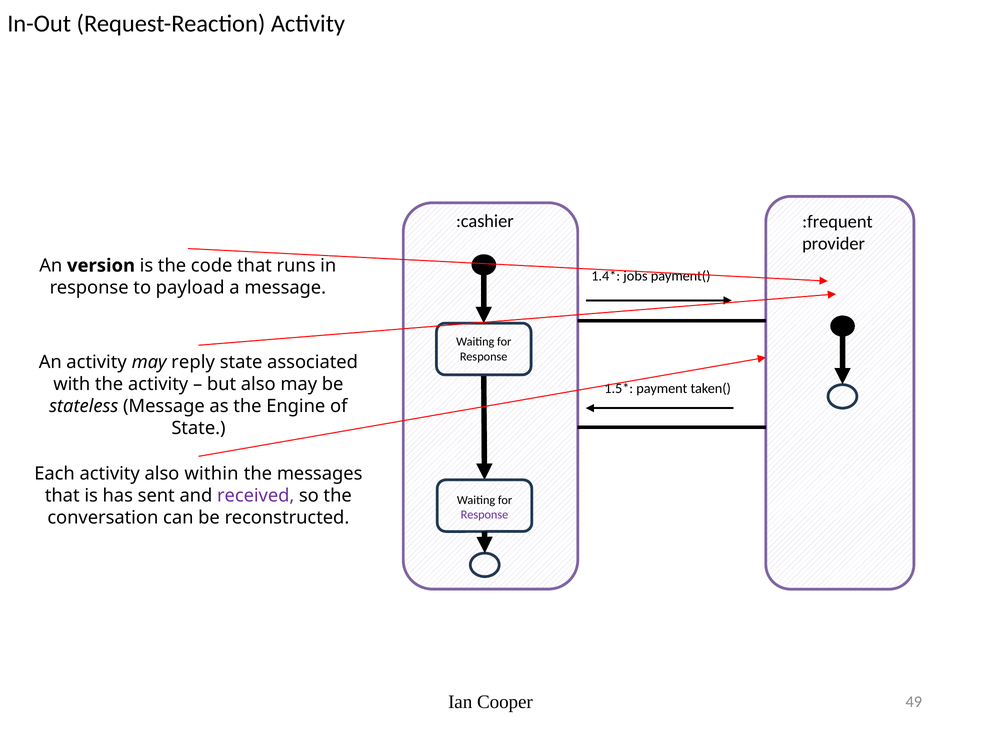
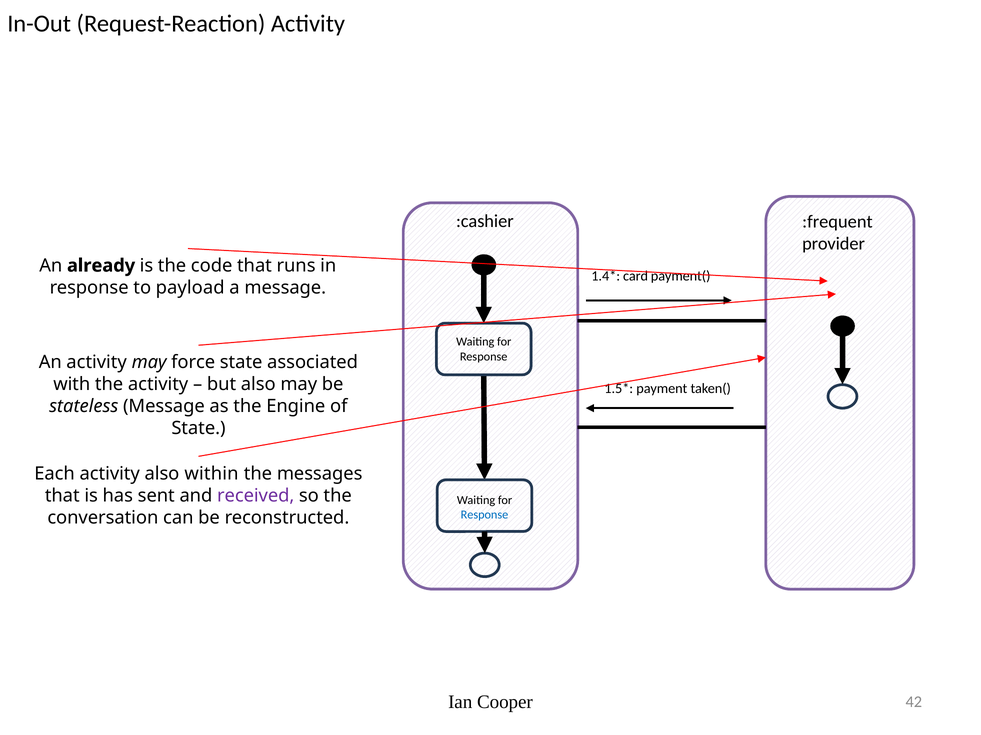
version: version -> already (101, 266)
jobs: jobs -> card (636, 276)
reply: reply -> force (193, 363)
Response colour: purple -> blue (484, 515)
49: 49 -> 42 (914, 702)
